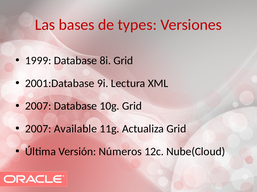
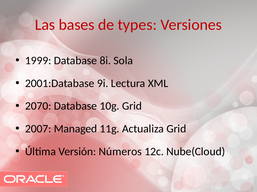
8i Grid: Grid -> Sola (123, 61)
2007: 2007 -> 2070 (38, 106)
Available: Available -> Managed (75, 129)
